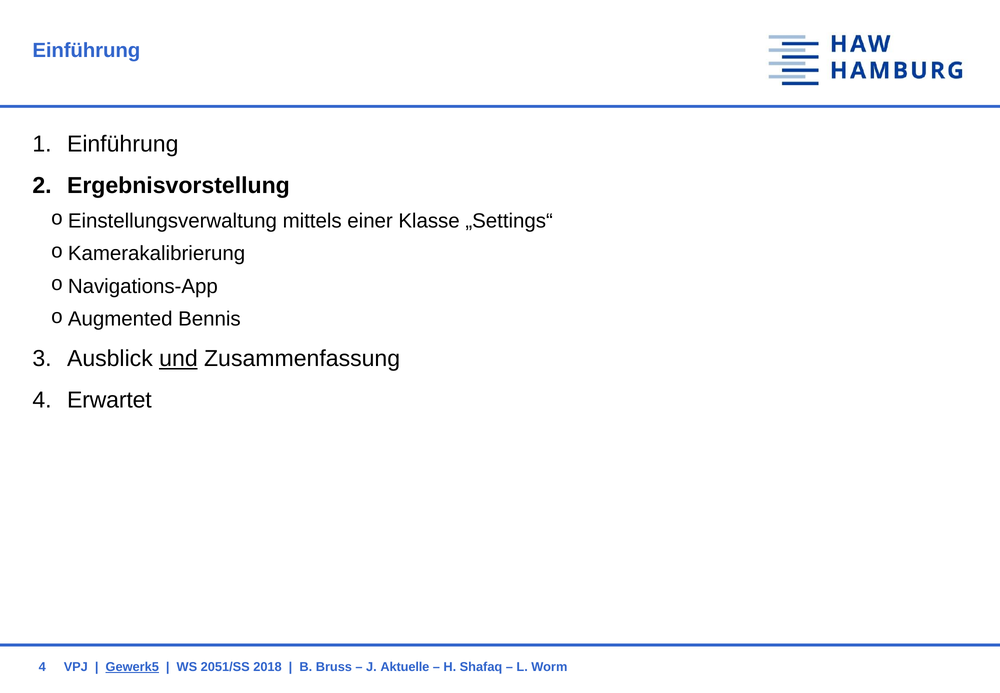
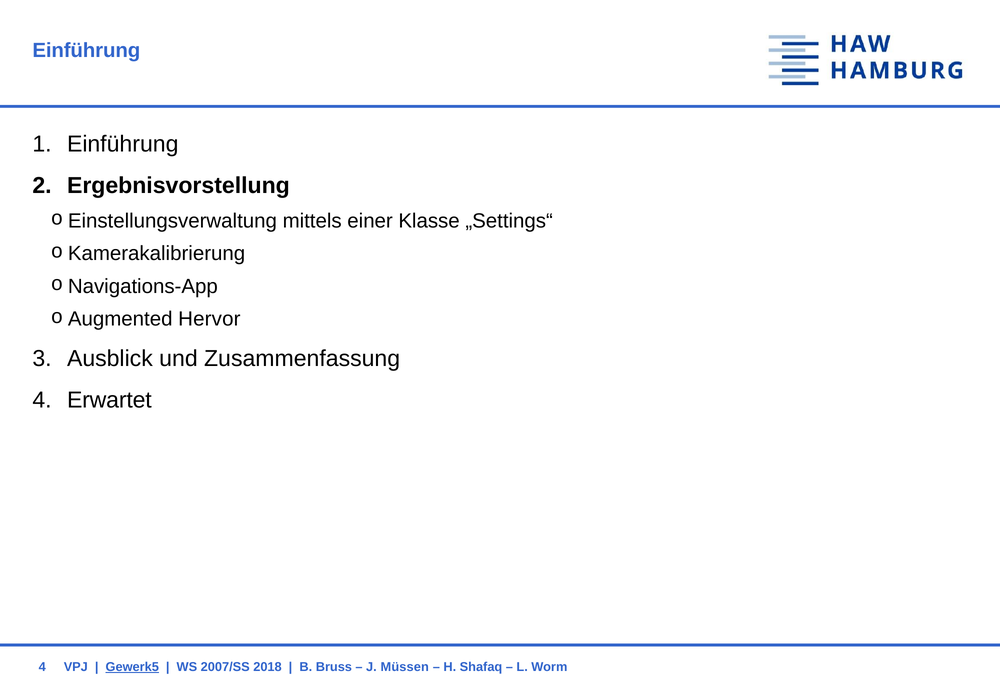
Bennis: Bennis -> Hervor (209, 319)
und underline: present -> none (178, 358)
2051/SS: 2051/SS -> 2007/SS (225, 666)
Aktuelle: Aktuelle -> Müssen (405, 666)
